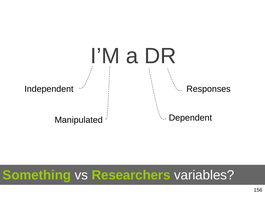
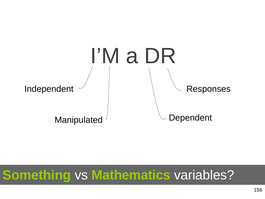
Researchers: Researchers -> Mathematics (131, 175)
